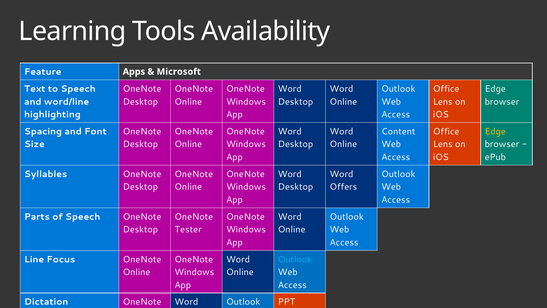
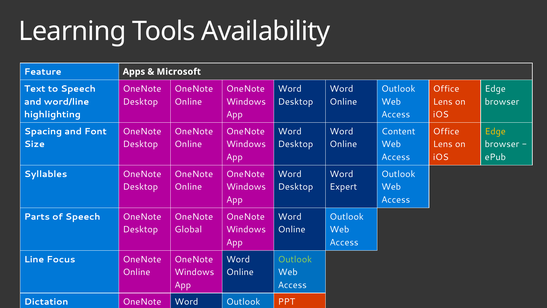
Offers: Offers -> Expert (343, 187)
Tester: Tester -> Global (188, 229)
Outlook colour: light blue -> light green (295, 259)
